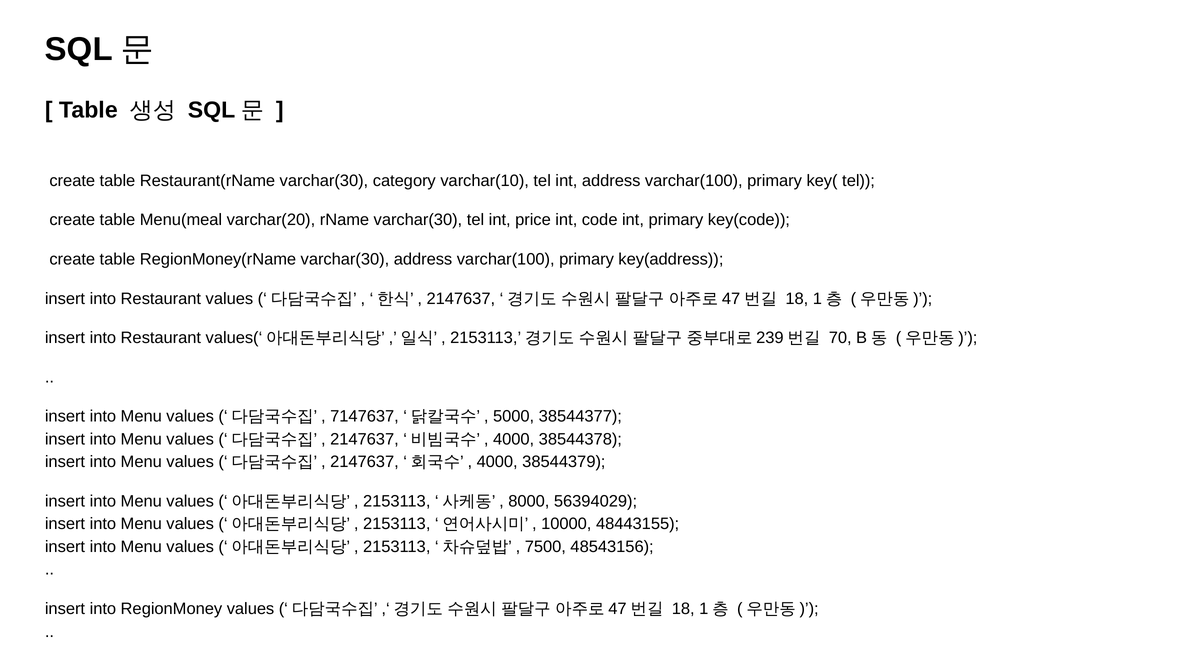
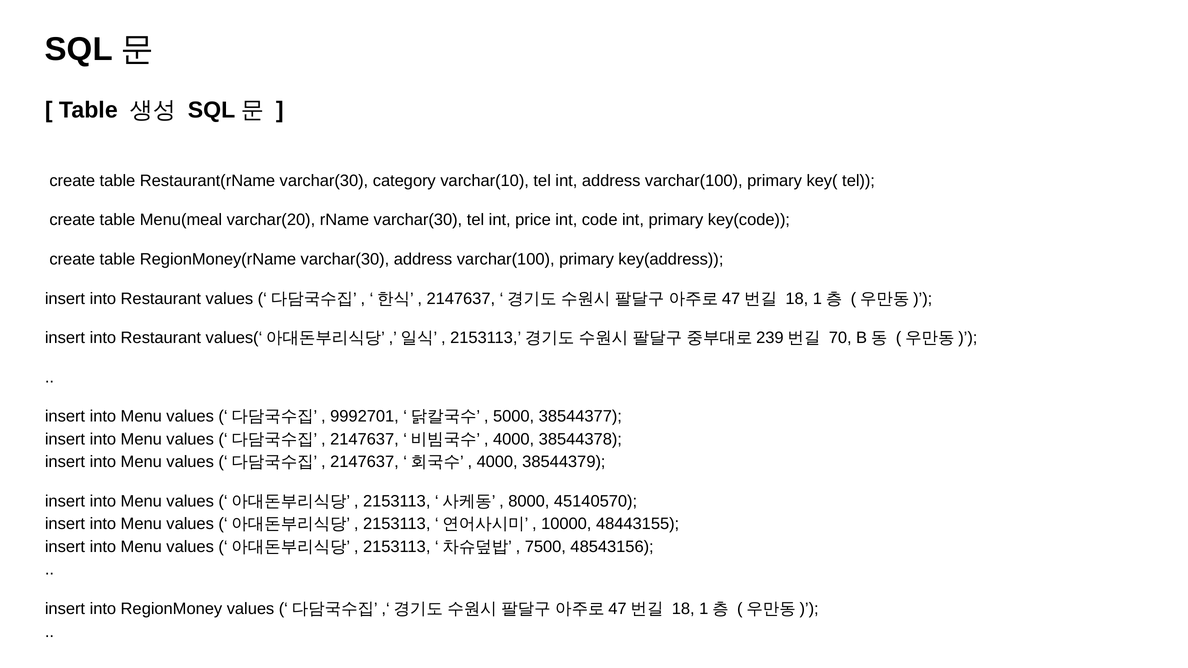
7147637: 7147637 -> 9992701 (364, 417)
56394029: 56394029 -> 45140570 (596, 501)
